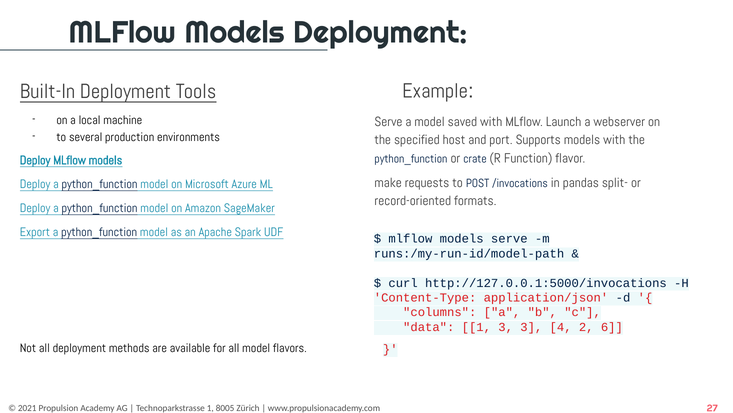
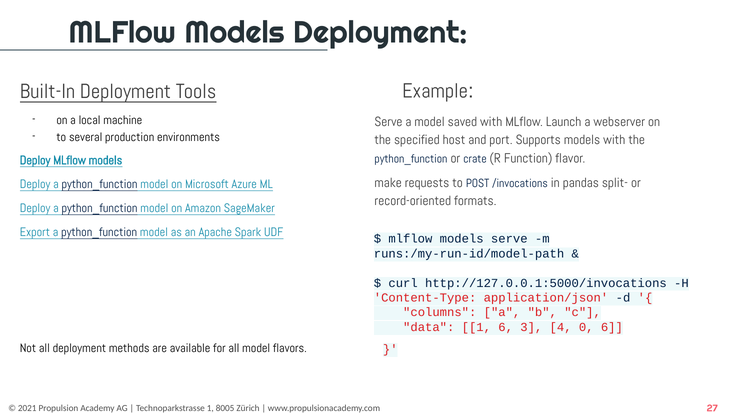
1 3: 3 -> 6 (506, 326)
2: 2 -> 0 (586, 326)
